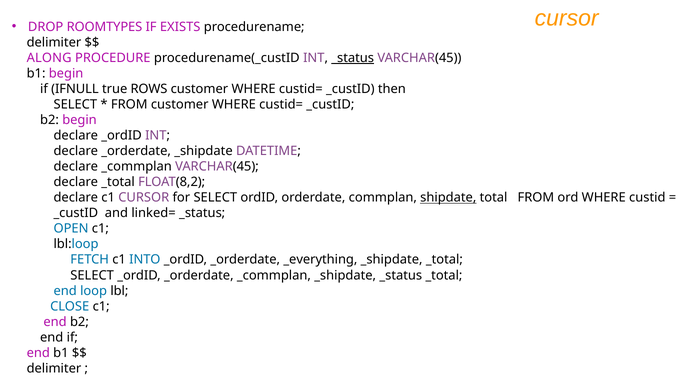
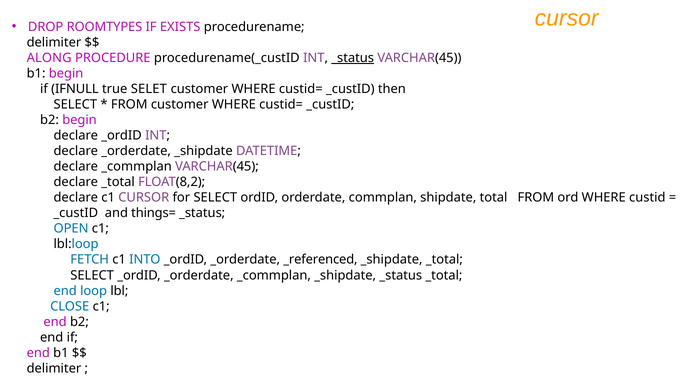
ROWS: ROWS -> SELET (149, 89)
shipdate underline: present -> none (448, 198)
linked=: linked= -> things= (154, 213)
_everything: _everything -> _referenced (320, 260)
